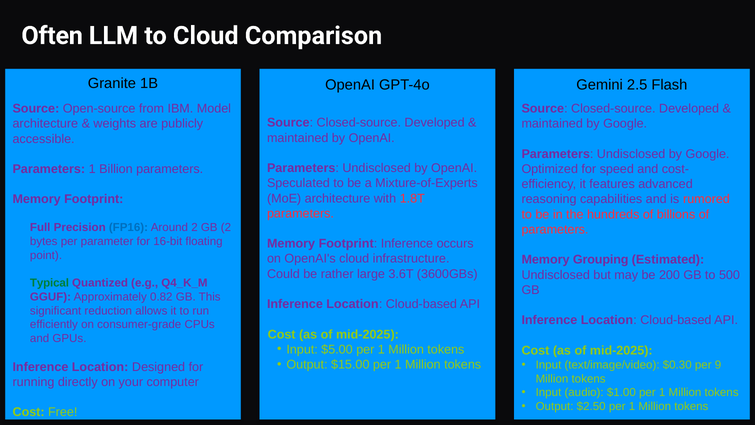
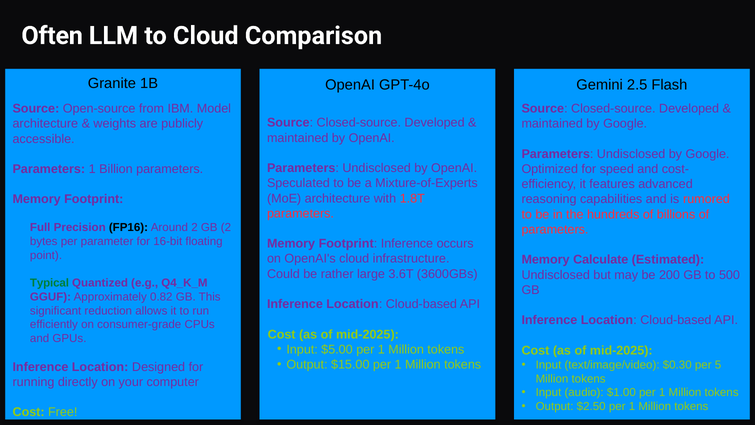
FP16 colour: blue -> black (128, 227)
Grouping: Grouping -> Calculate (601, 260)
9: 9 -> 5 (718, 365)
